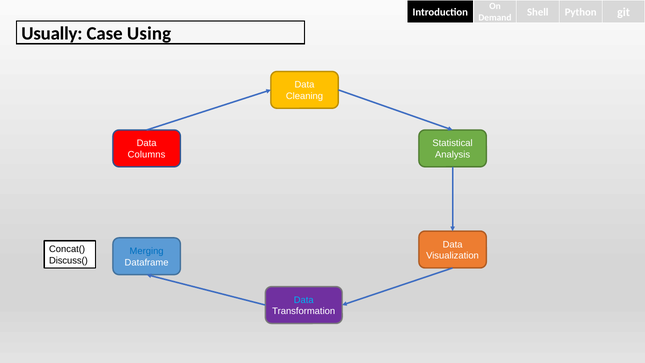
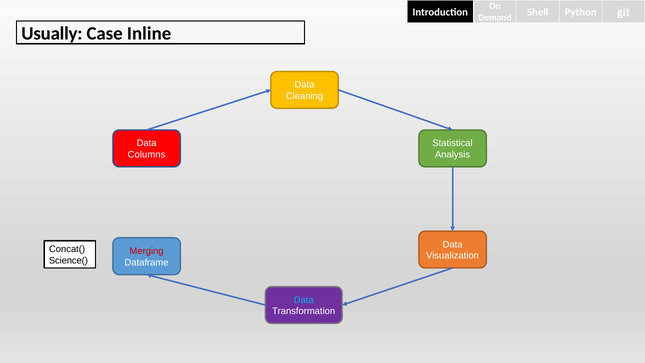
Using: Using -> Inline (149, 34)
Merging colour: blue -> red (147, 251)
Discuss(: Discuss( -> Science( (68, 260)
